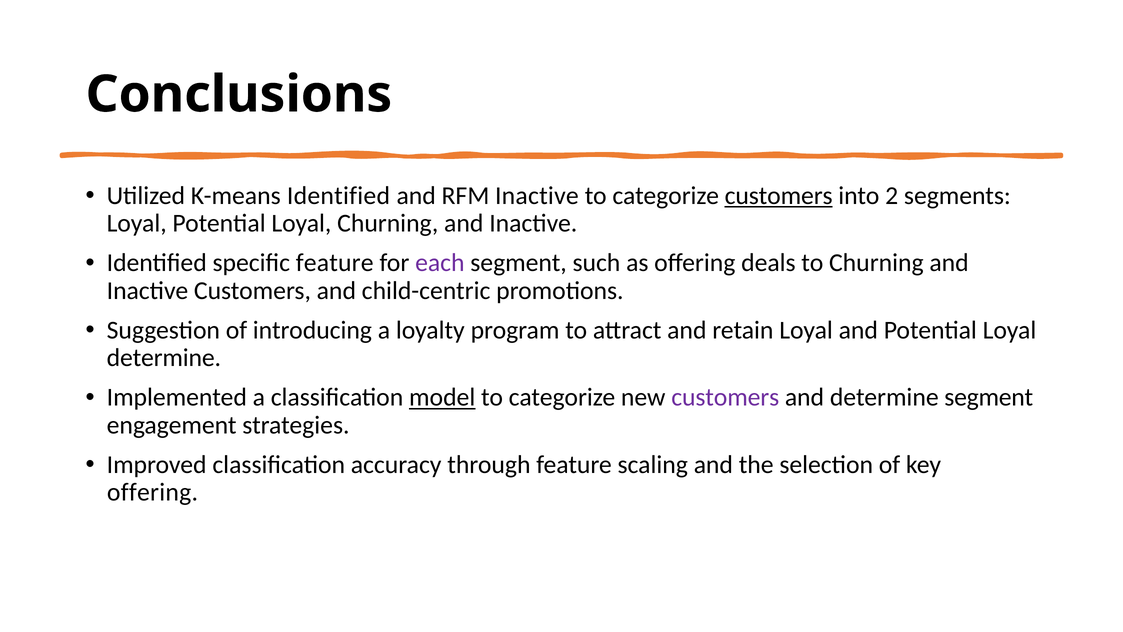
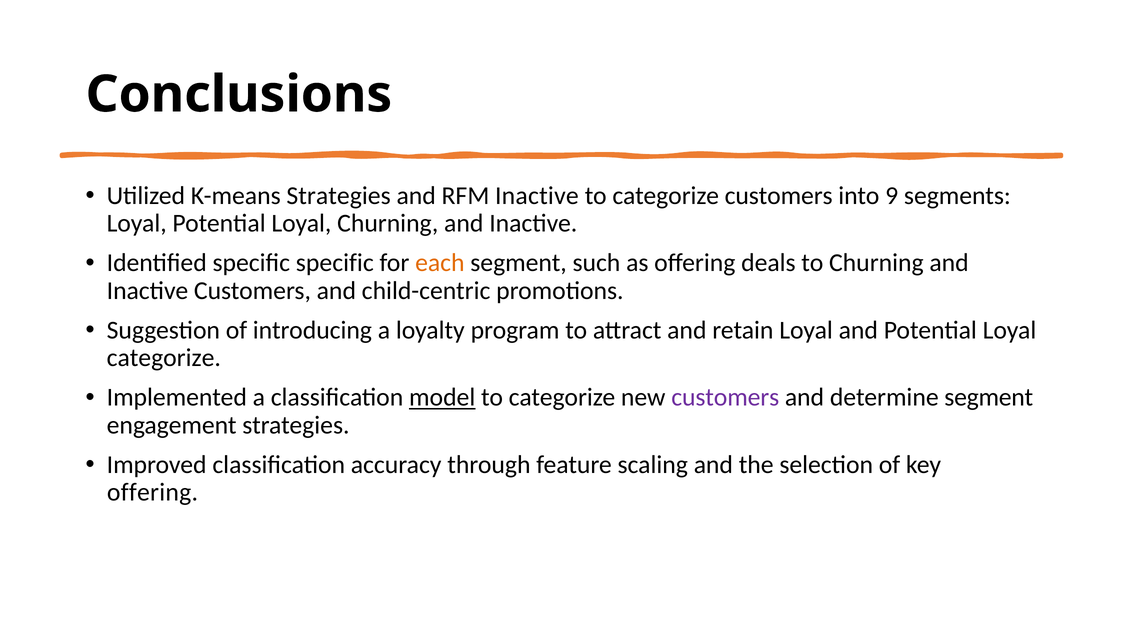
K-means Identified: Identified -> Strategies (339, 196)
customers underline: present -> none (779, 196)
2: 2 -> 9 (892, 196)
specific feature: feature -> specific (335, 263)
each colour: purple -> orange (440, 263)
determine: determine -> categorize (164, 358)
